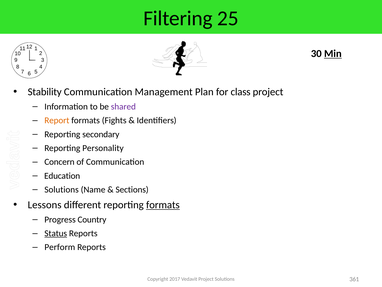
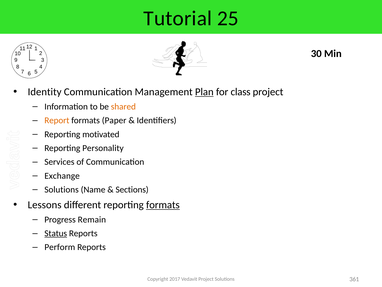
Filtering: Filtering -> Tutorial (178, 18)
Min underline: present -> none (333, 54)
Stability: Stability -> Identity (45, 92)
Plan underline: none -> present (204, 92)
shared colour: purple -> orange (123, 106)
Fights: Fights -> Paper (114, 120)
secondary: secondary -> motivated (101, 134)
Concern: Concern -> Services (59, 162)
Education: Education -> Exchange (62, 175)
Country: Country -> Remain (92, 219)
